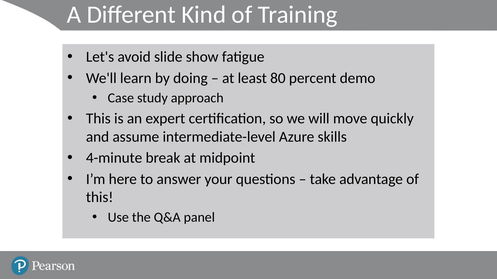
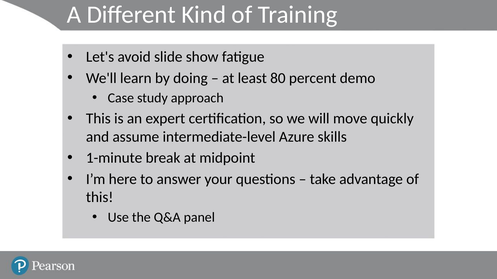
4-minute: 4-minute -> 1-minute (114, 158)
